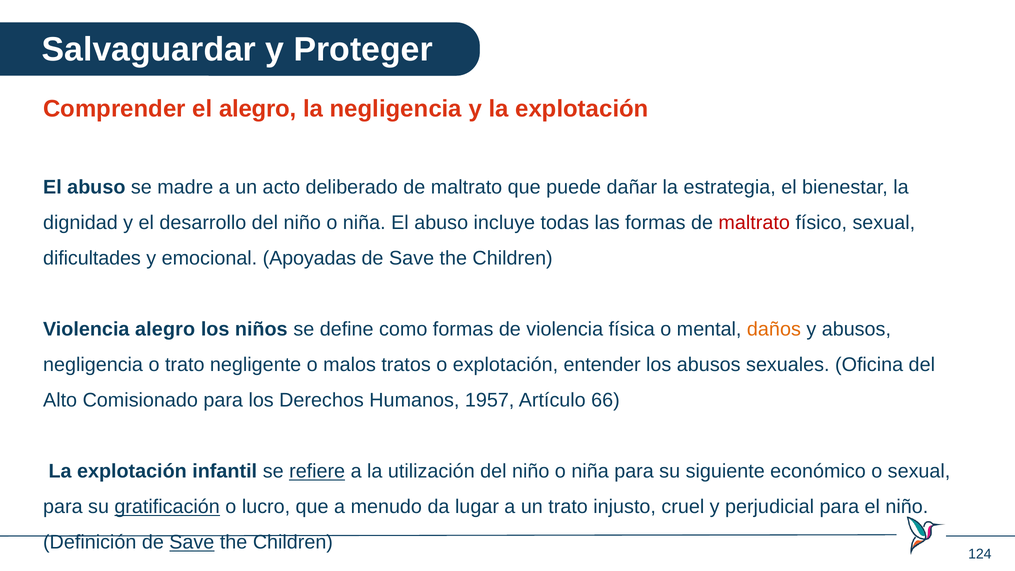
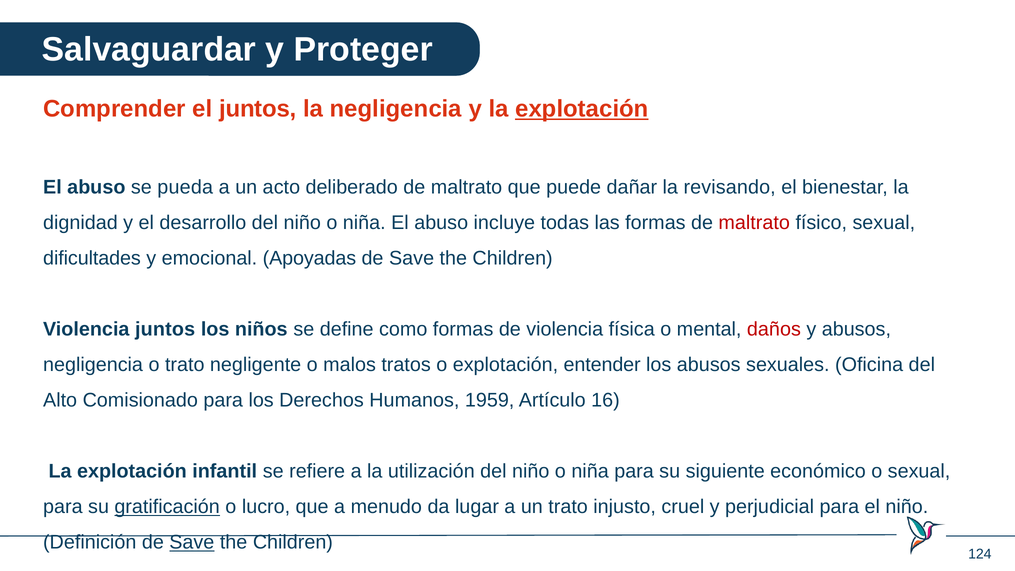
el alegro: alegro -> juntos (258, 109)
explotación underline: none -> present (582, 109)
madre: madre -> pueda (185, 187)
estrategia: estrategia -> revisando (730, 187)
Violencia alegro: alegro -> juntos (165, 329)
daños colour: orange -> red (774, 329)
1957: 1957 -> 1959 (490, 400)
66: 66 -> 16 (606, 400)
refiere underline: present -> none (317, 471)
